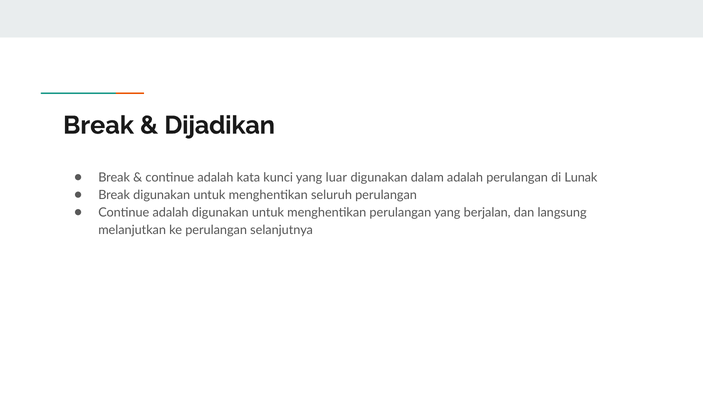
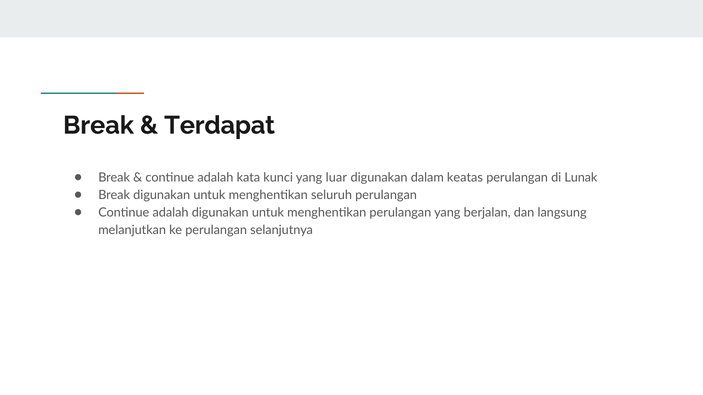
Dijadikan: Dijadikan -> Terdapat (220, 125)
dalam adalah: adalah -> keatas (465, 178)
